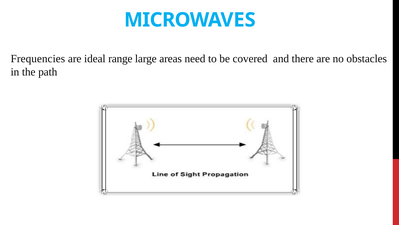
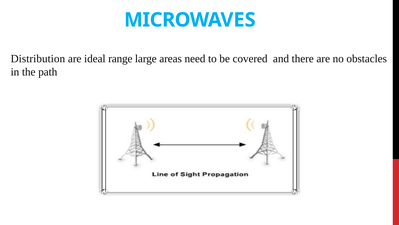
Frequencies: Frequencies -> Distribution (38, 58)
